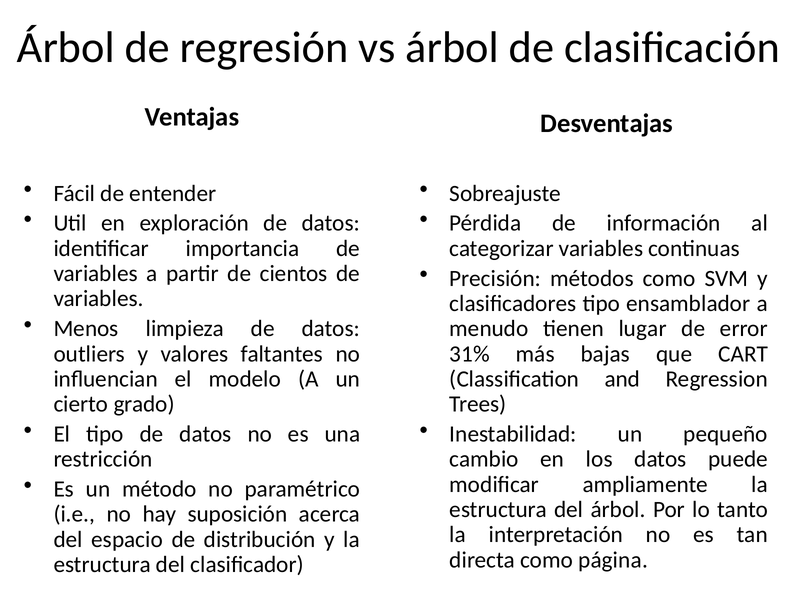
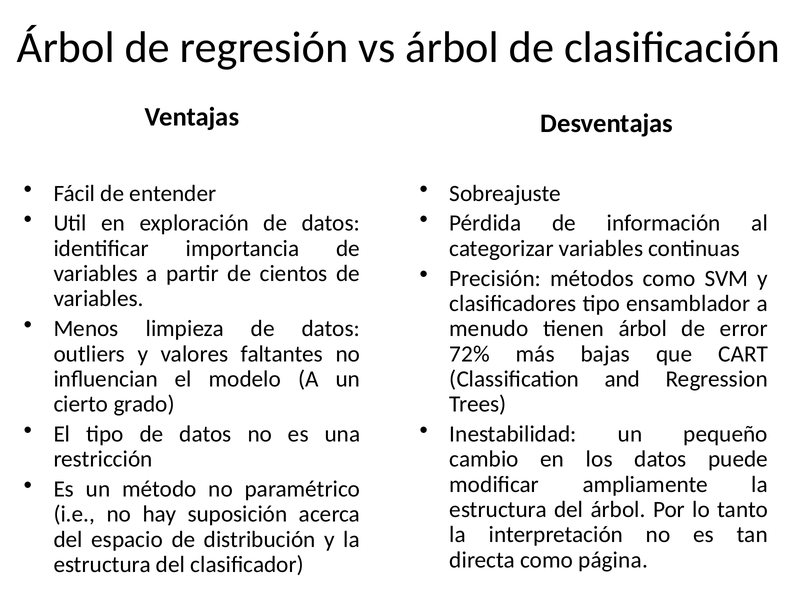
tienen lugar: lugar -> árbol (643, 328)
31%: 31% -> 72% (470, 354)
